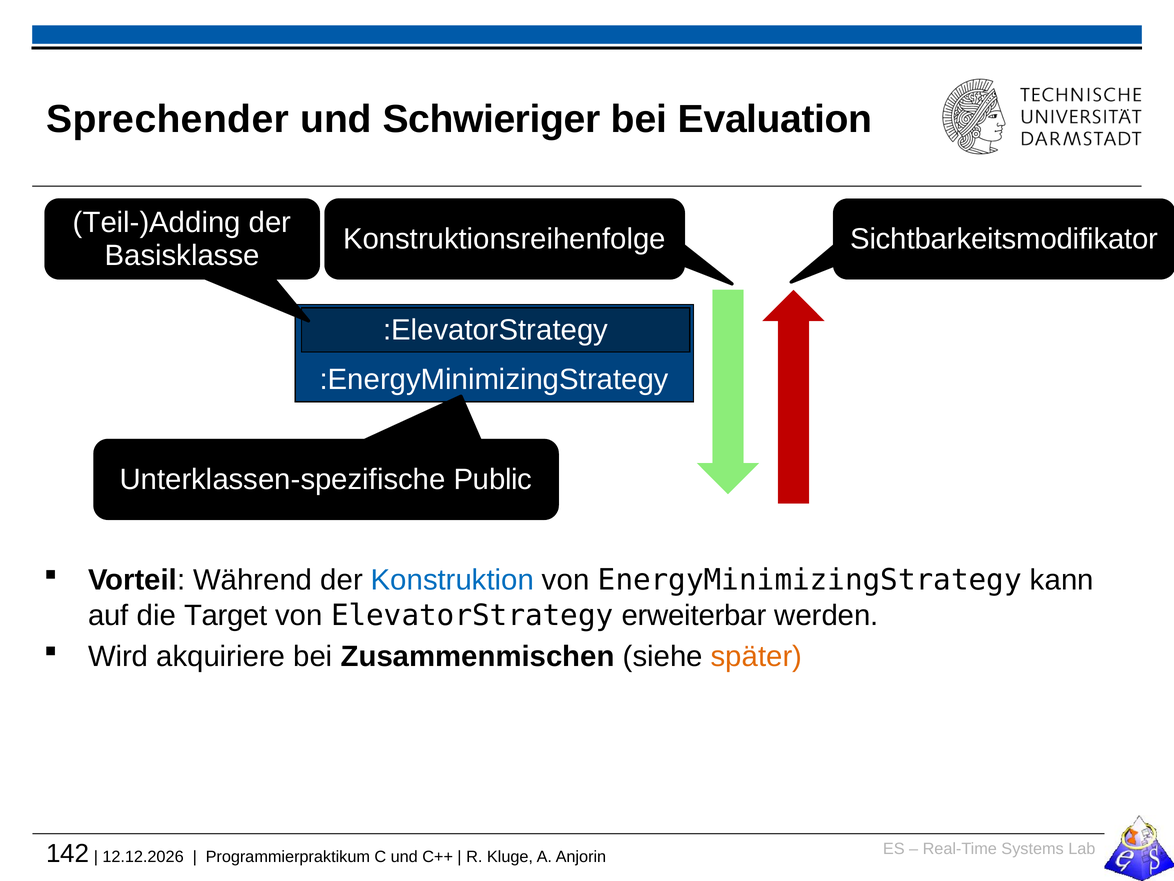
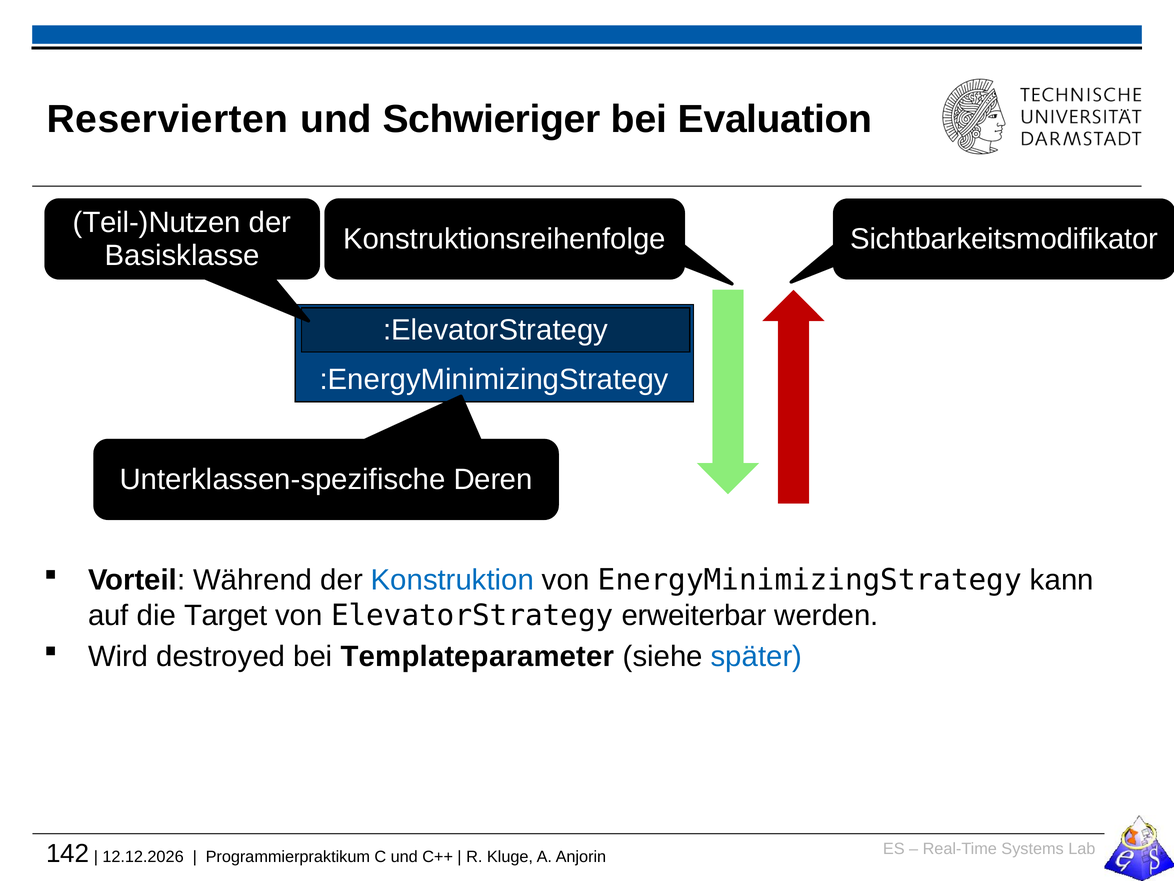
Sprechender: Sprechender -> Reservierten (168, 119)
Teil-)Adding: Teil-)Adding -> Teil-)Nutzen (157, 223)
Public: Public -> Deren (493, 479)
akquiriere: akquiriere -> destroyed (221, 656)
Zusammenmischen: Zusammenmischen -> Templateparameter (478, 656)
später colour: orange -> blue (756, 656)
